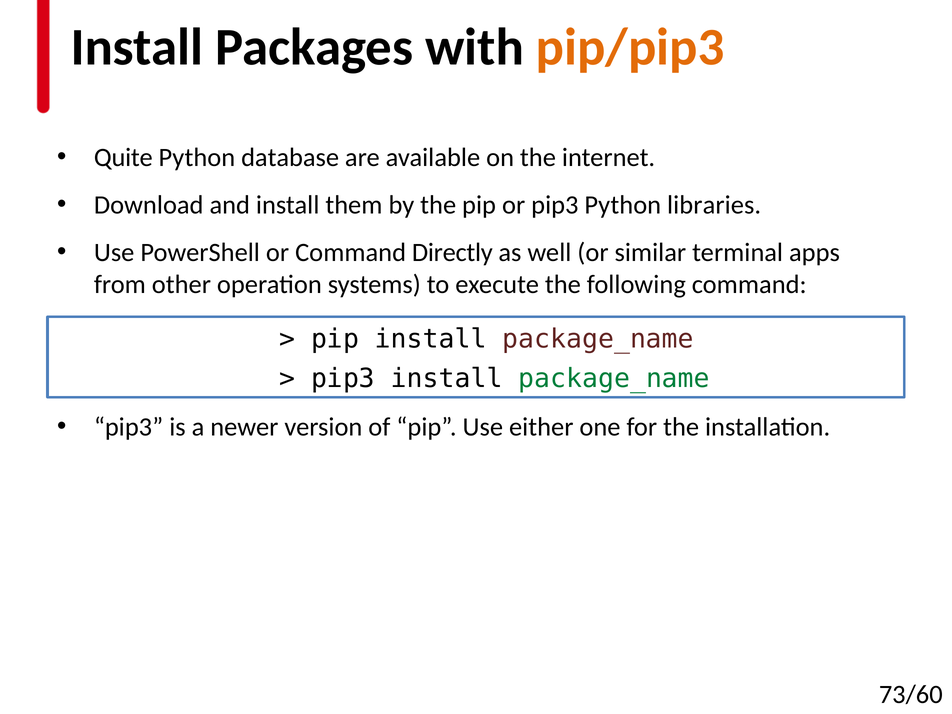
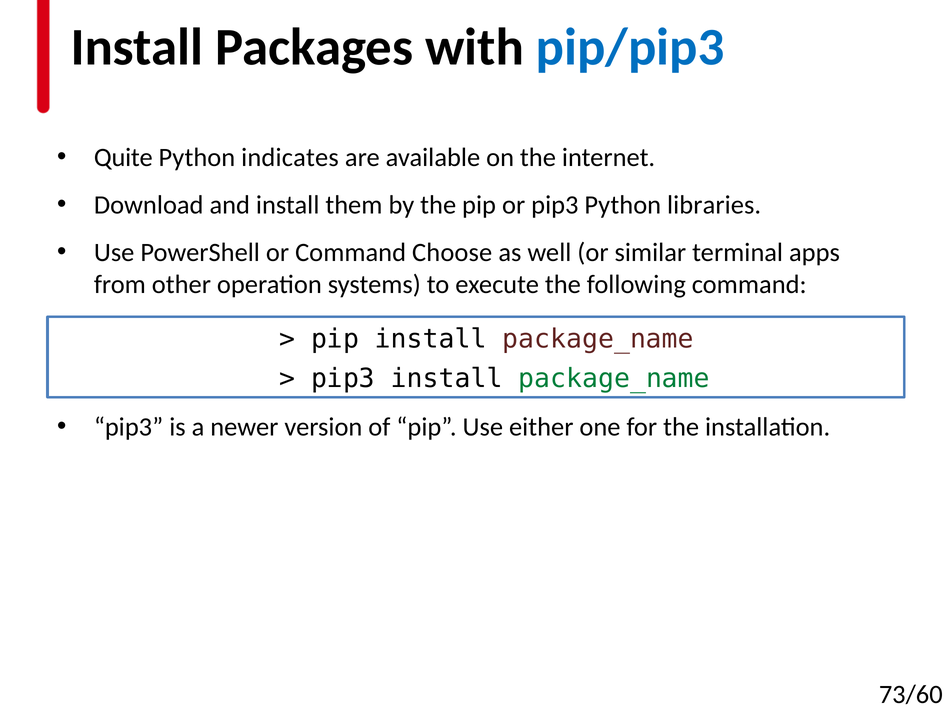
pip/pip3 colour: orange -> blue (630, 47)
database: database -> indicates (290, 157)
Directly: Directly -> Choose (452, 253)
